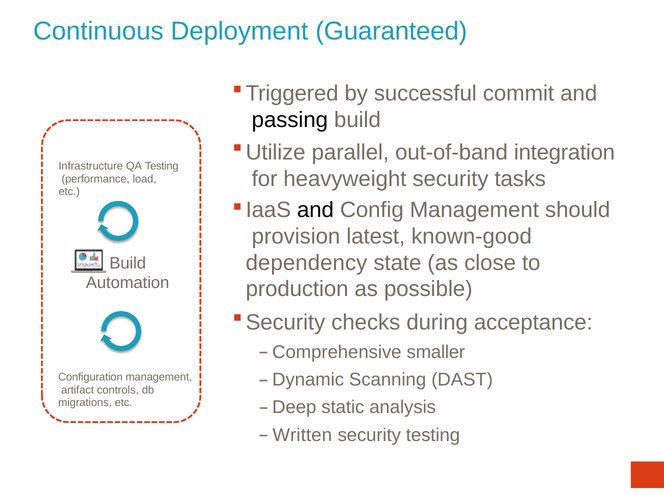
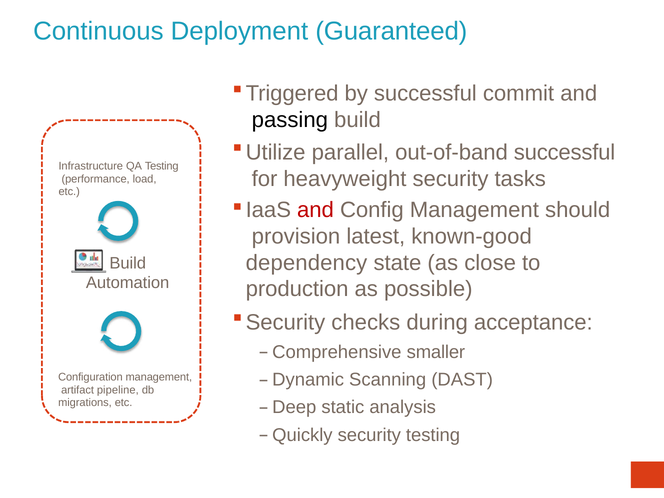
out-of-band integration: integration -> successful (565, 152)
and colour: black -> red (315, 210)
controls: controls -> pipeline (118, 390)
Written: Written -> Quickly (302, 435)
